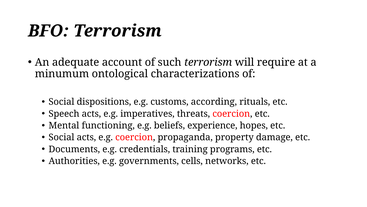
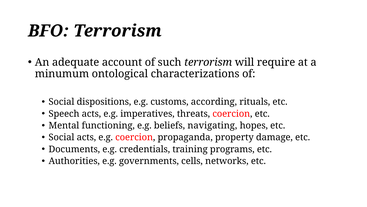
experience: experience -> navigating (212, 125)
